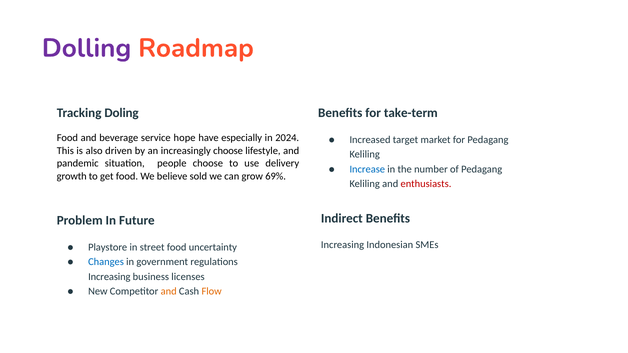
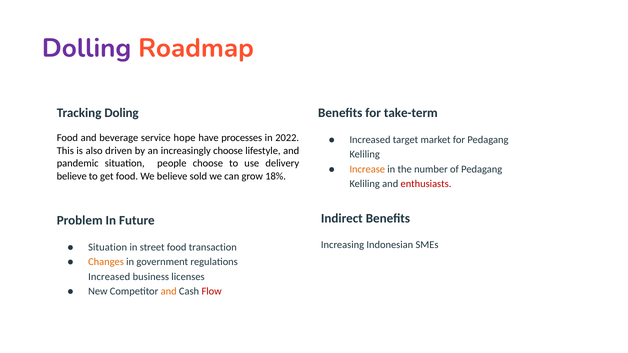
especially: especially -> processes (242, 138)
2024: 2024 -> 2022 (287, 138)
Increase colour: blue -> orange (367, 169)
growth: growth -> believe (72, 176)
69%: 69% -> 18% (276, 176)
Playstore: Playstore -> Situation (108, 248)
uncertainty: uncertainty -> transaction (213, 248)
Changes colour: blue -> orange (106, 262)
Increasing: Increasing -> Increased (109, 277)
Flow colour: orange -> red (212, 291)
